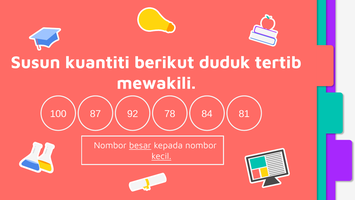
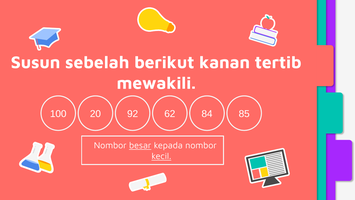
kuantiti: kuantiti -> sebelah (97, 62)
duduk: duduk -> kanan (225, 62)
87: 87 -> 20 (95, 114)
78: 78 -> 62 (170, 114)
81: 81 -> 85 (244, 114)
